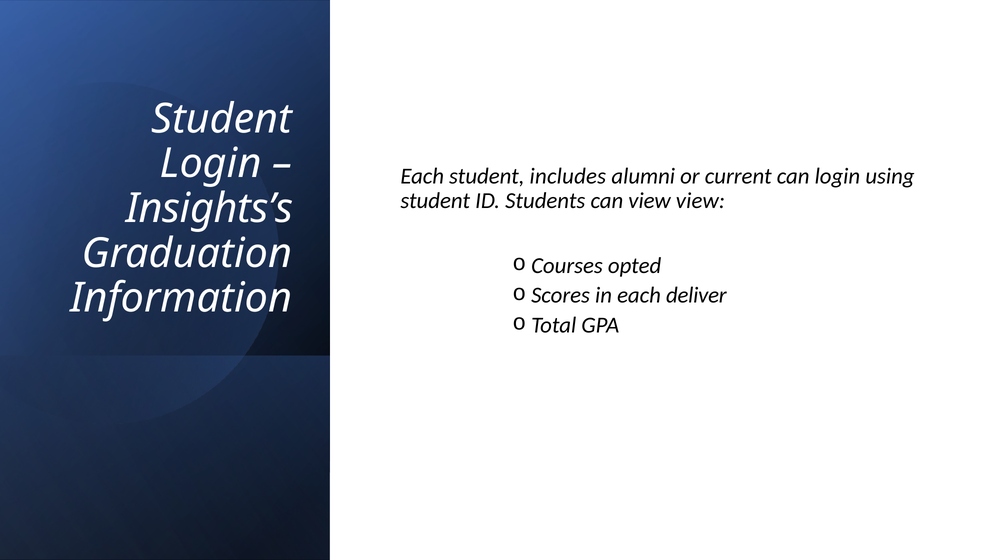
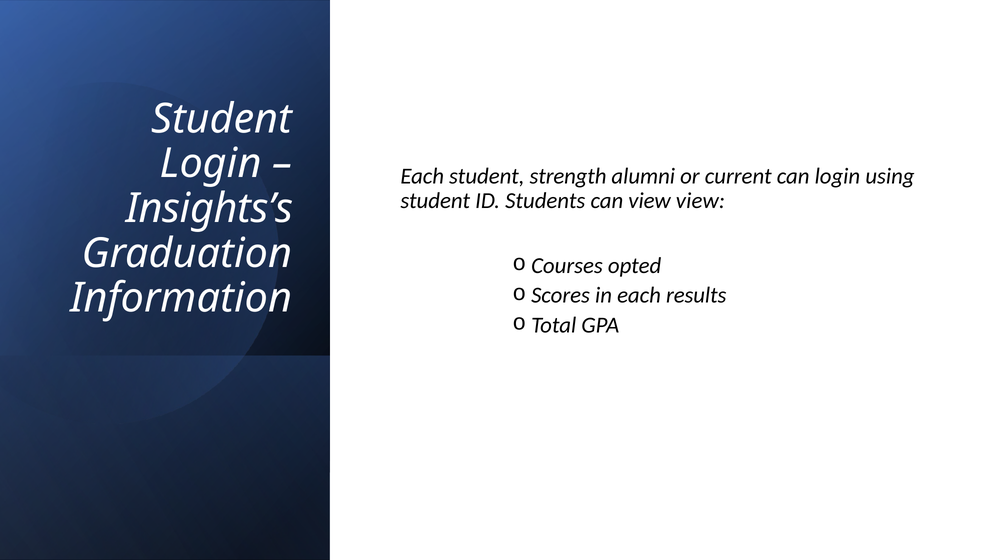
includes: includes -> strength (568, 176)
deliver: deliver -> results (696, 295)
